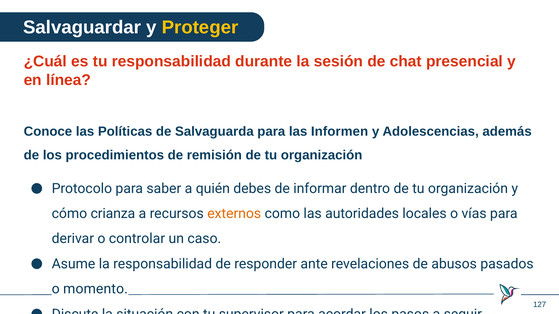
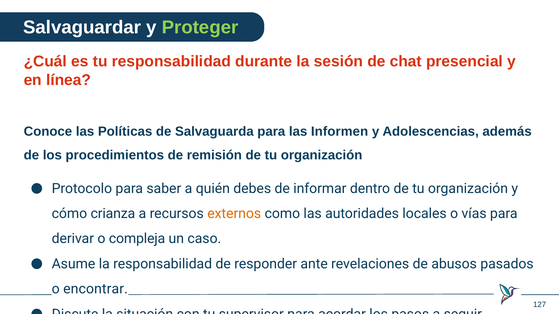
Proteger colour: yellow -> light green (200, 27)
controlar: controlar -> compleja (137, 239)
momento: momento -> encontrar (96, 289)
